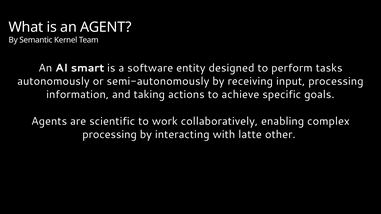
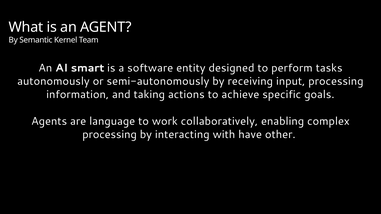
scientific: scientific -> language (112, 121)
latte: latte -> have (250, 135)
